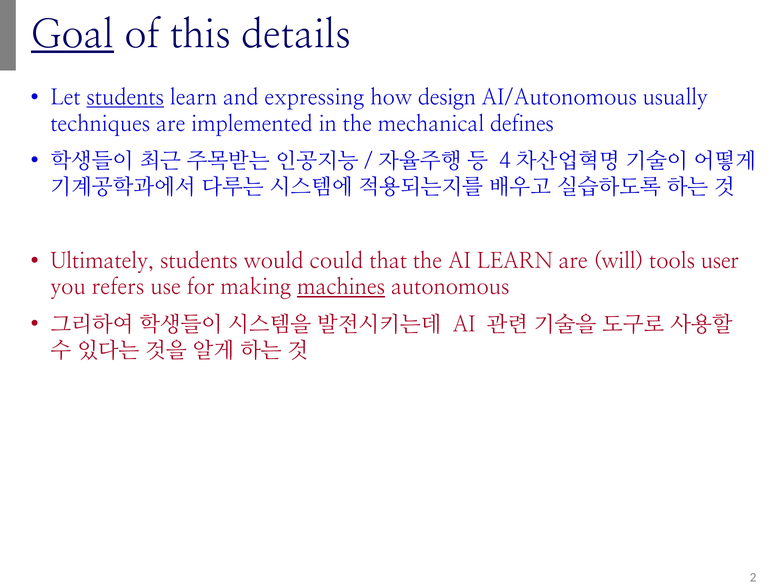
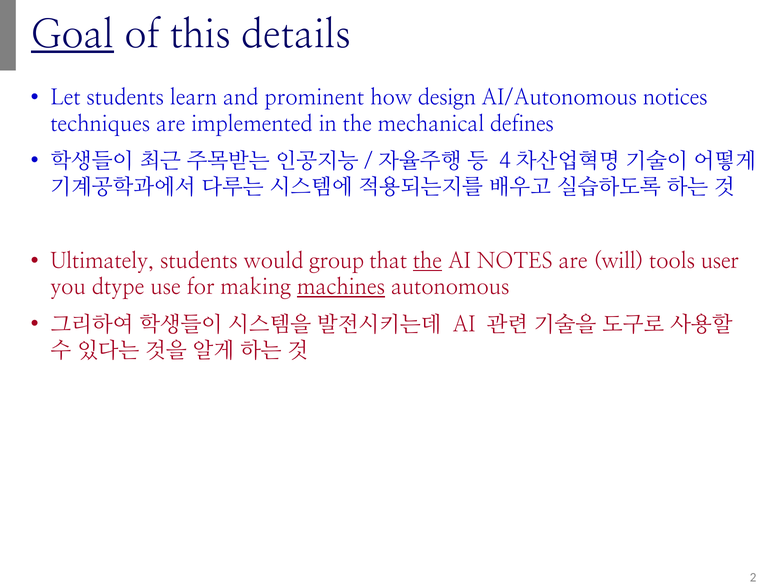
students underline: present -> none (125, 98)
expressing: expressing -> prominent (314, 98)
usually: usually -> notices (675, 98)
could: could -> group (337, 261)
the underline: none -> present (427, 261)
AI LEARN: LEARN -> NOTES (515, 261)
refers: refers -> dtype (118, 287)
